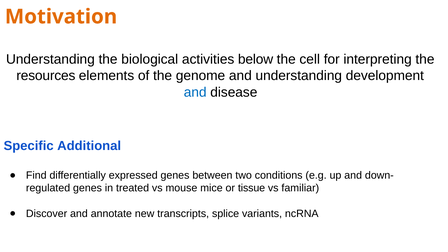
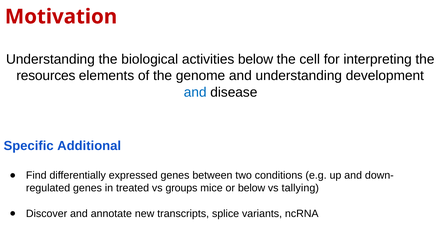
Motivation colour: orange -> red (61, 17)
mouse: mouse -> groups (181, 188)
or tissue: tissue -> below (252, 188)
familiar: familiar -> tallying (300, 188)
